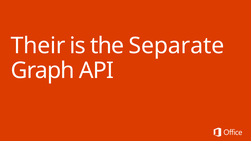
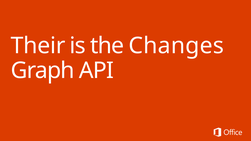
Separate: Separate -> Changes (176, 46)
